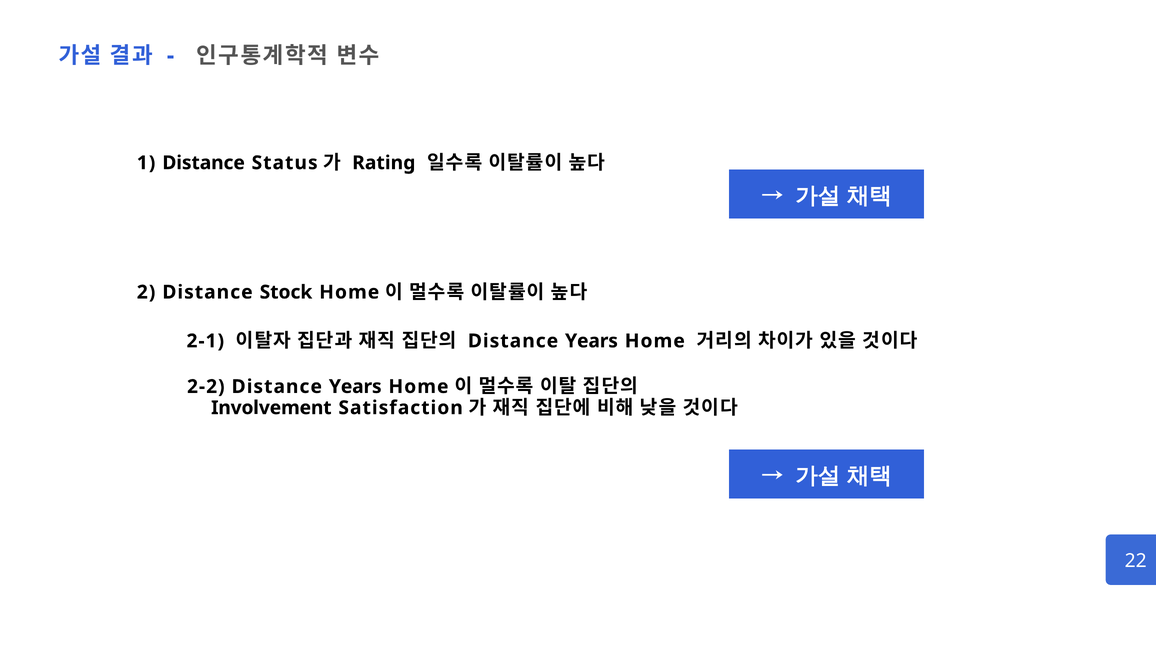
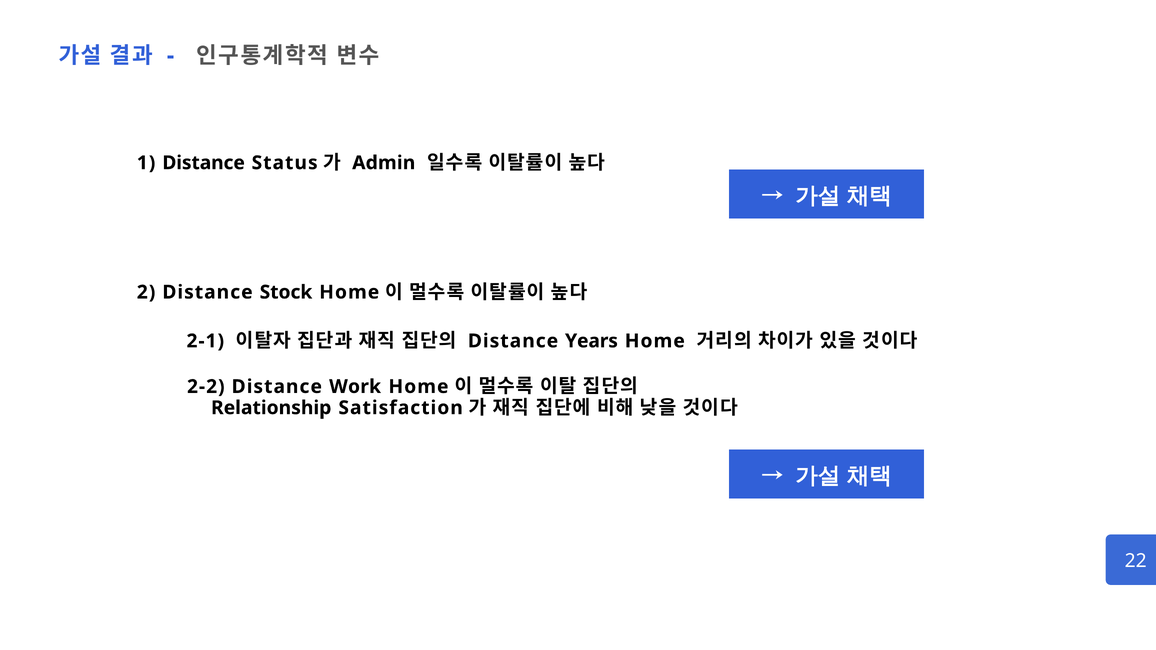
Rating: Rating -> Admin (384, 163)
2-2 Distance Years: Years -> Work (355, 387)
Involvement: Involvement -> Relationship (271, 408)
